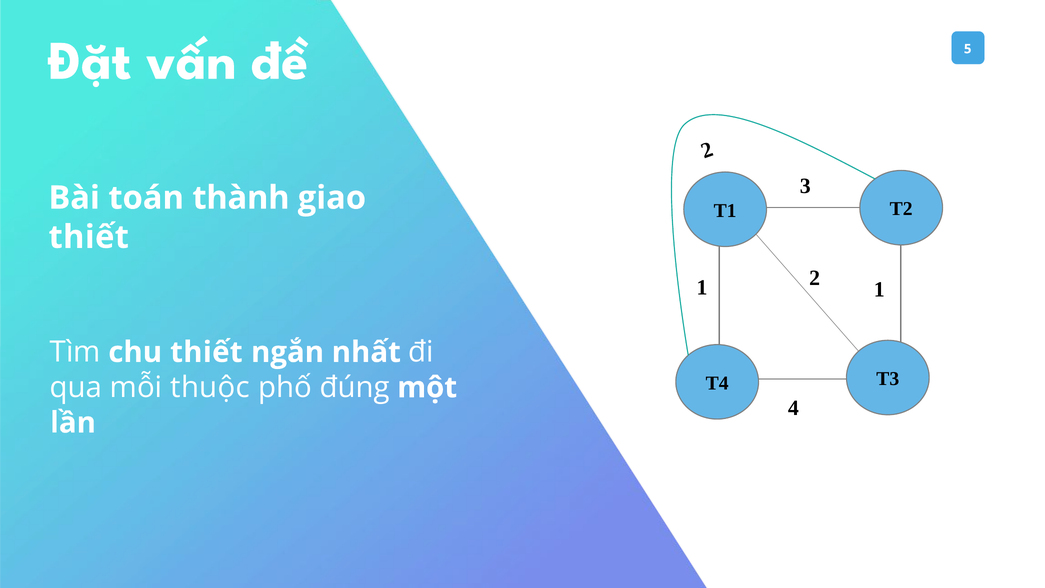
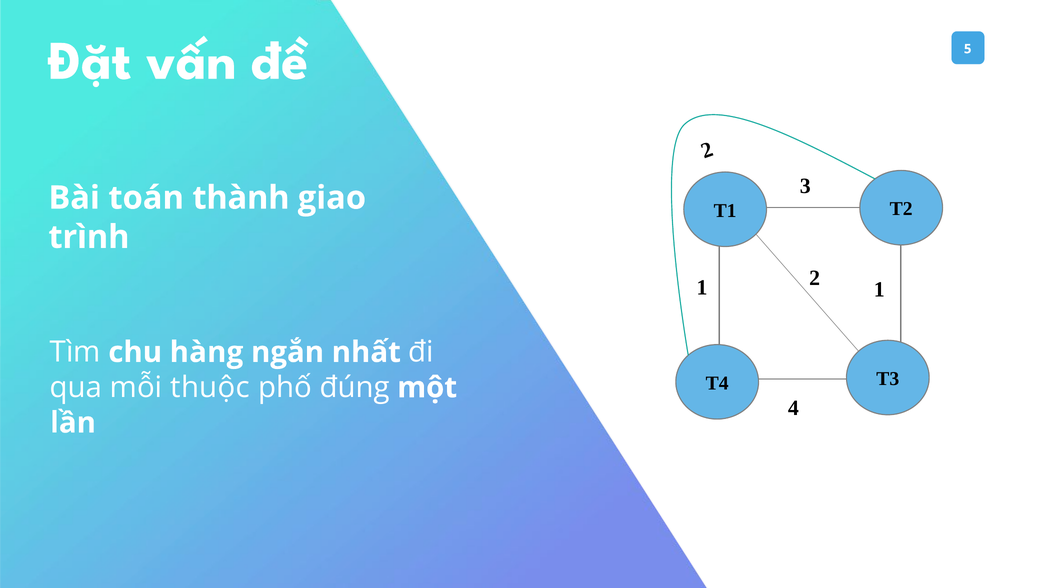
thiết: thiết -> trình (89, 237)
chu thiết: thiết -> hàng (206, 352)
